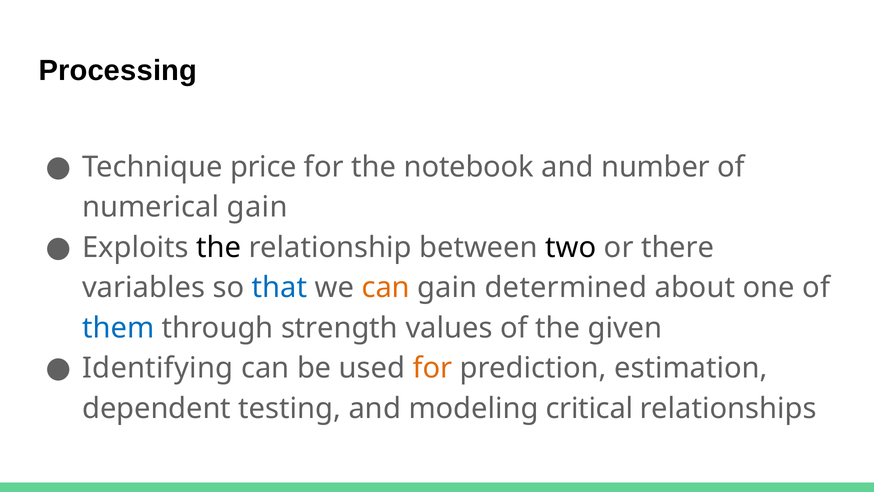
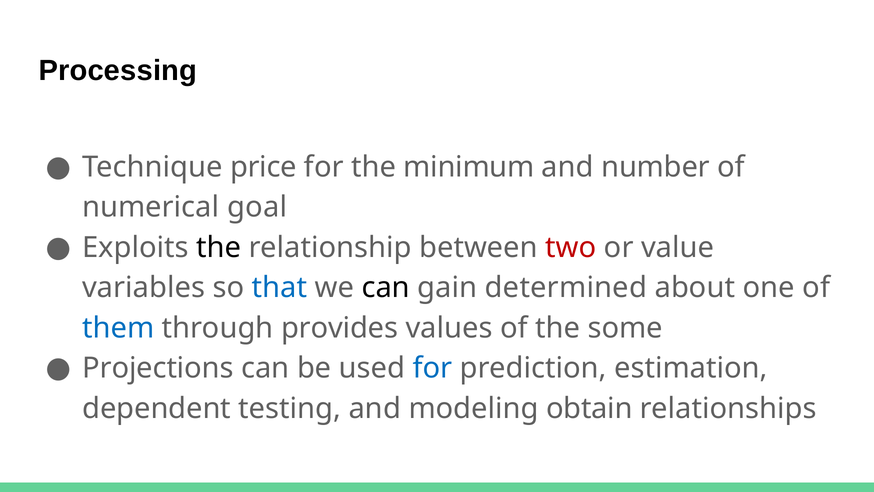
notebook: notebook -> minimum (469, 167)
numerical gain: gain -> goal (257, 207)
two colour: black -> red (571, 247)
there: there -> value (678, 247)
can colour: orange -> black (386, 288)
strength: strength -> provides (340, 328)
given: given -> some (625, 328)
Identifying: Identifying -> Projections (158, 368)
for colour: orange -> blue (433, 368)
critical: critical -> obtain (589, 408)
